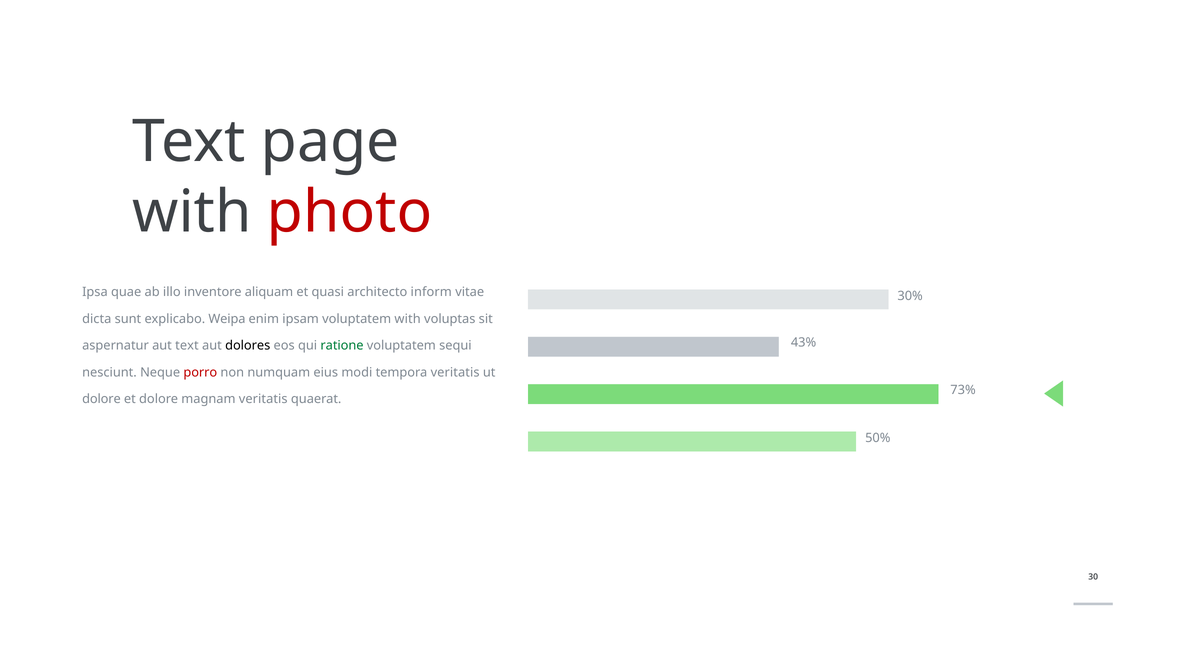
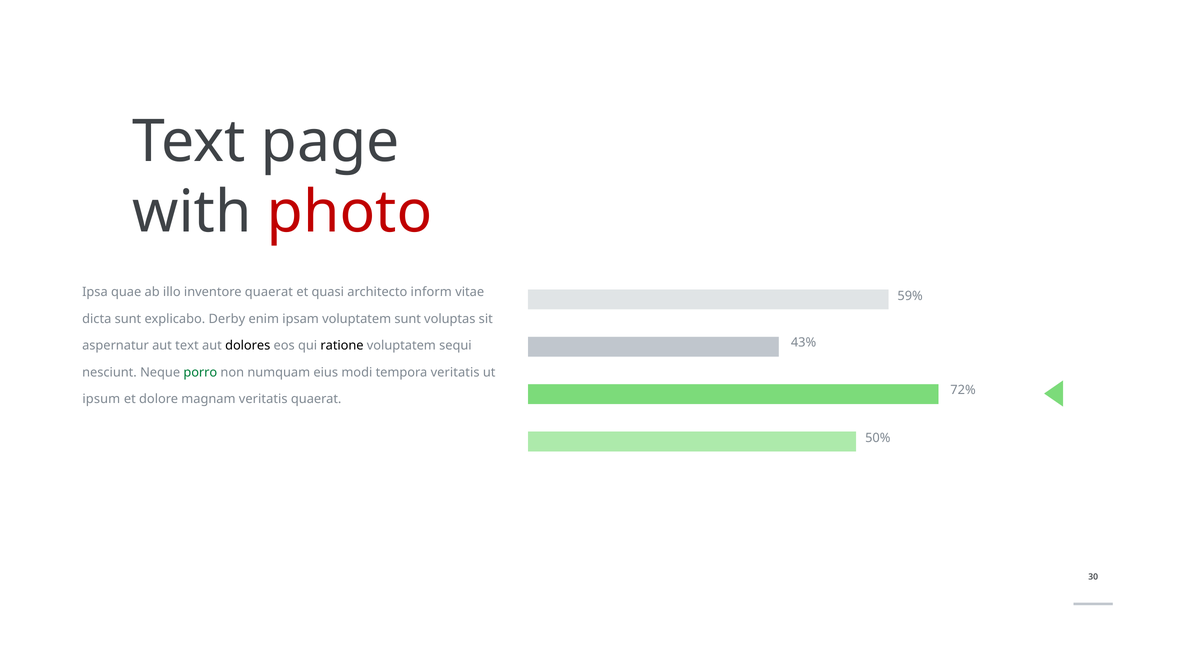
inventore aliquam: aliquam -> quaerat (269, 292)
30%: 30% -> 59% (910, 296)
Weipa: Weipa -> Derby (227, 319)
voluptatem with: with -> sunt (408, 319)
ratione colour: green -> black (342, 346)
porro colour: red -> green (200, 372)
73%: 73% -> 72% (963, 390)
dolore: dolore -> ipsum (101, 399)
